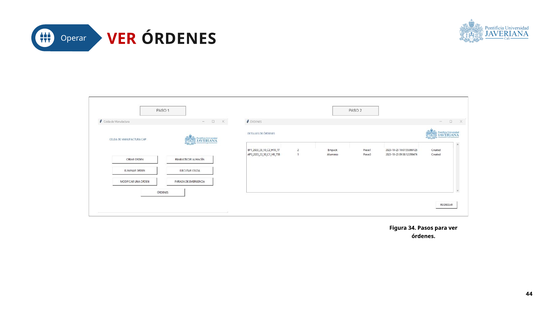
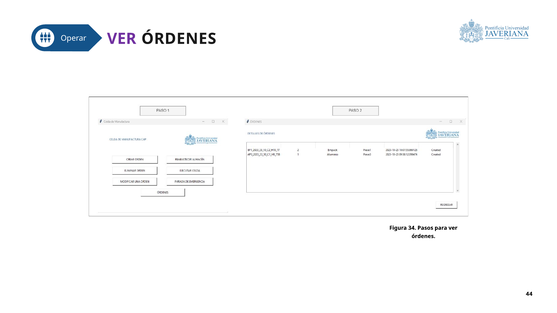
VER colour: red -> purple (122, 39)
